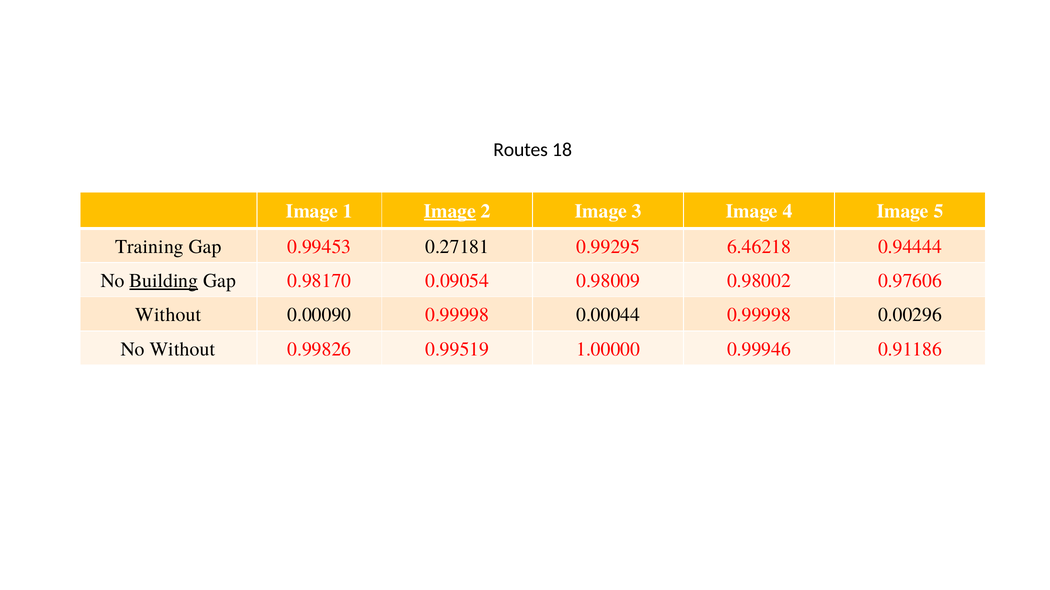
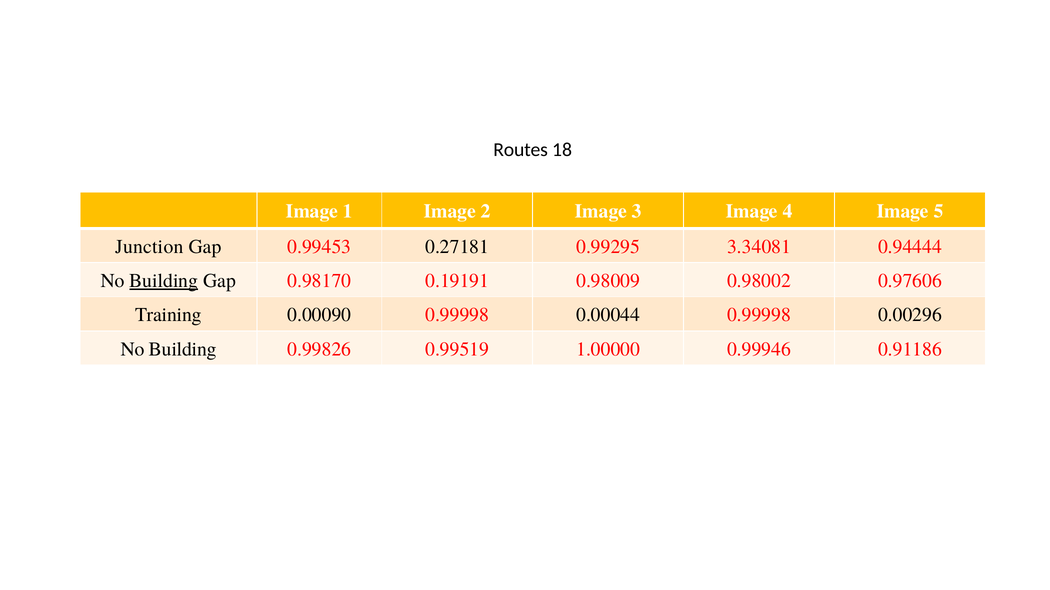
Image underline: present -> none (450, 212)
Training: Training -> Junction (149, 247)
6.46218: 6.46218 -> 3.34081 (759, 247)
0.09054: 0.09054 -> 0.19191 (457, 281)
Without: Without -> Training (168, 315)
Without: Without -> Building (183, 349)
